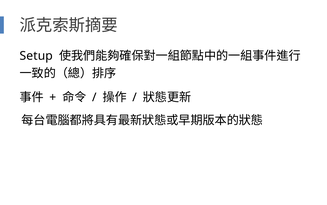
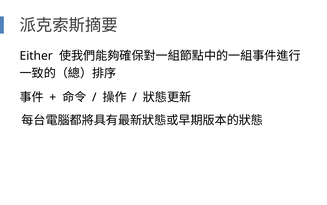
Setup: Setup -> Either (36, 56)
